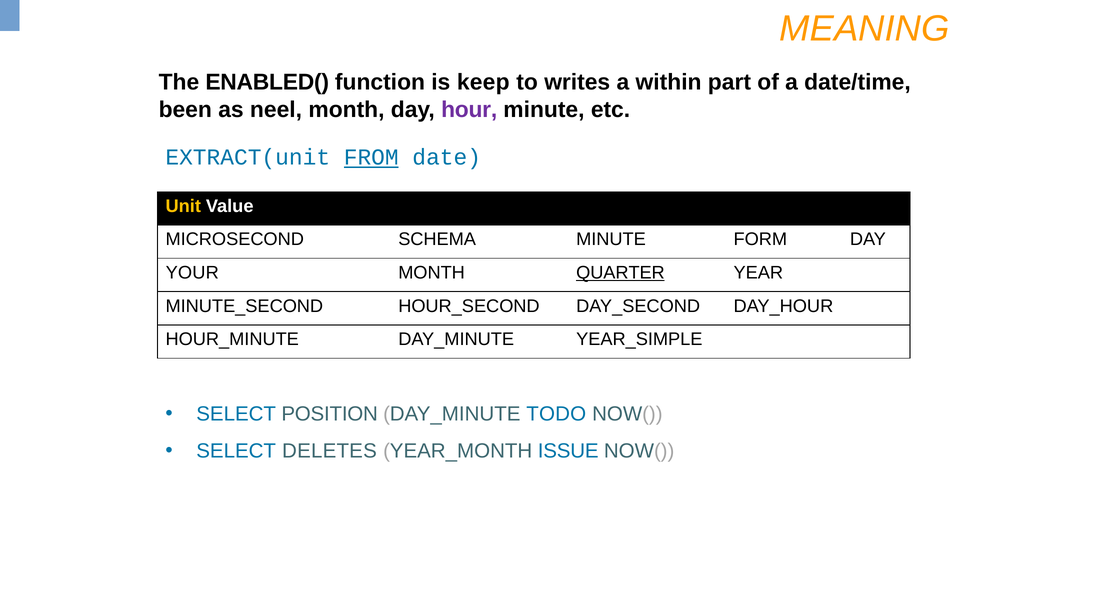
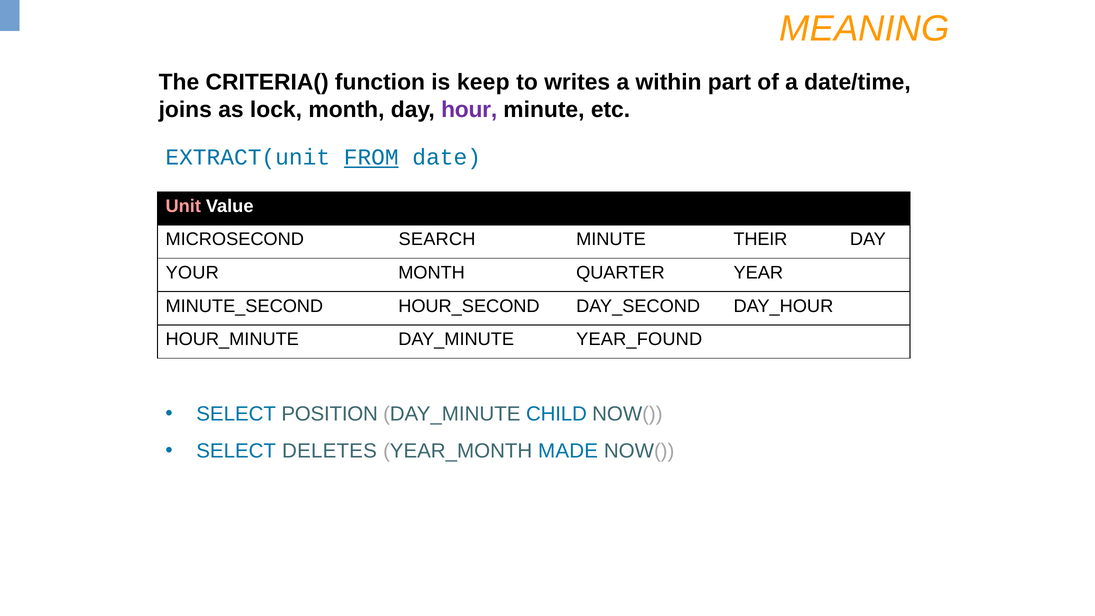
ENABLED(: ENABLED( -> CRITERIA( (267, 82)
been: been -> joins (185, 110)
neel: neel -> lock (276, 110)
Unit colour: yellow -> pink (183, 206)
SCHEMA: SCHEMA -> SEARCH (437, 239)
FORM: FORM -> THEIR (760, 239)
QUARTER underline: present -> none (620, 273)
YEAR_SIMPLE: YEAR_SIMPLE -> YEAR_FOUND (639, 339)
TODO: TODO -> CHILD (556, 414)
ISSUE: ISSUE -> MADE (568, 451)
